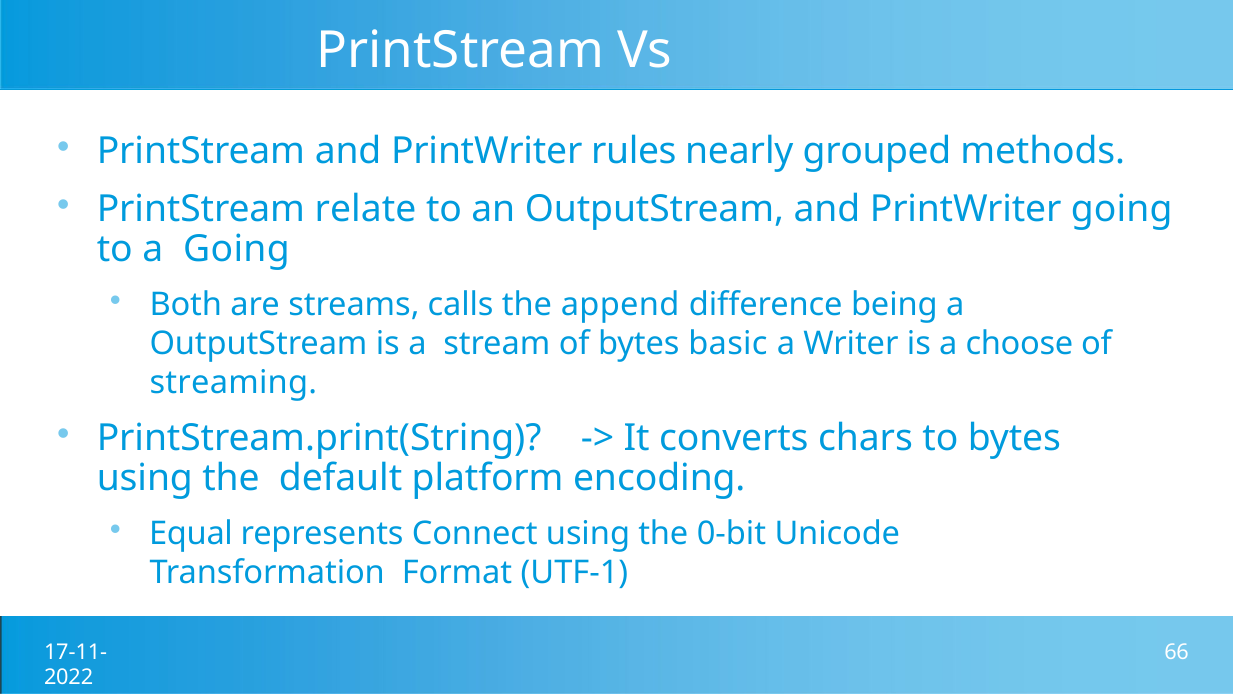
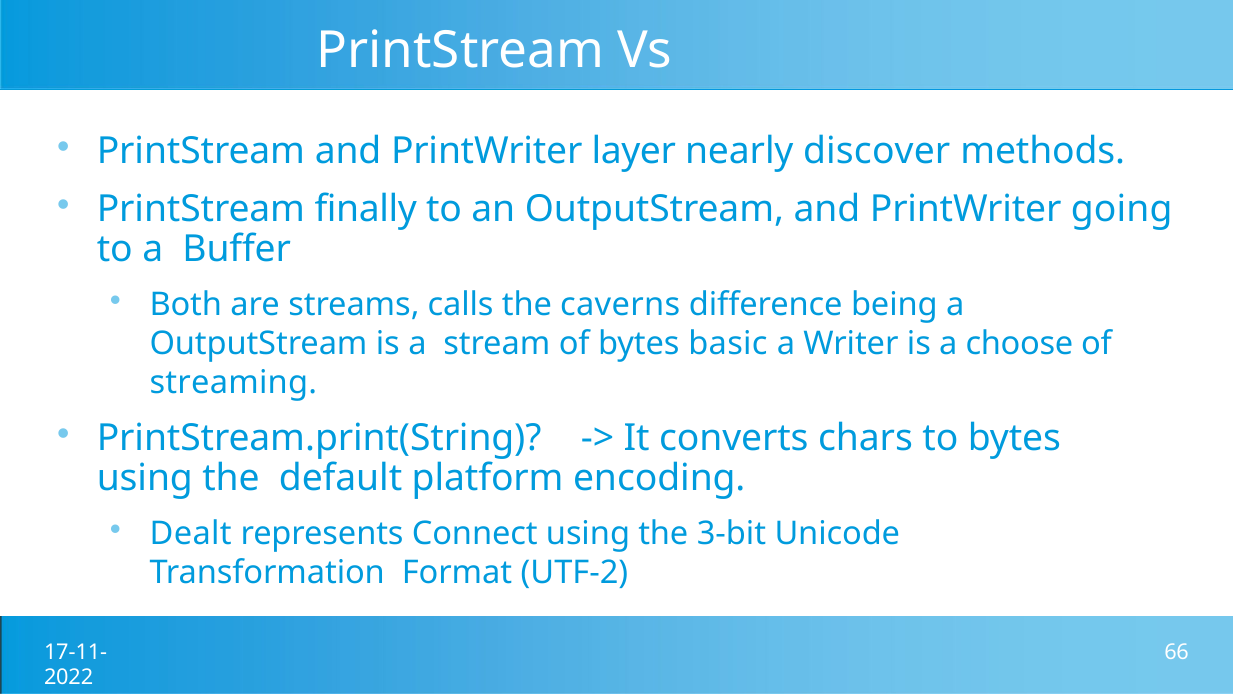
rules: rules -> layer (634, 151)
grouped: grouped -> discover (877, 151)
relate: relate -> finally (366, 209)
a Going: Going -> Buffer (237, 250)
append: append -> caverns (620, 305)
Equal: Equal -> Dealt (191, 534)
0-bit: 0-bit -> 3-bit (731, 534)
UTF-1: UTF-1 -> UTF-2 (574, 573)
